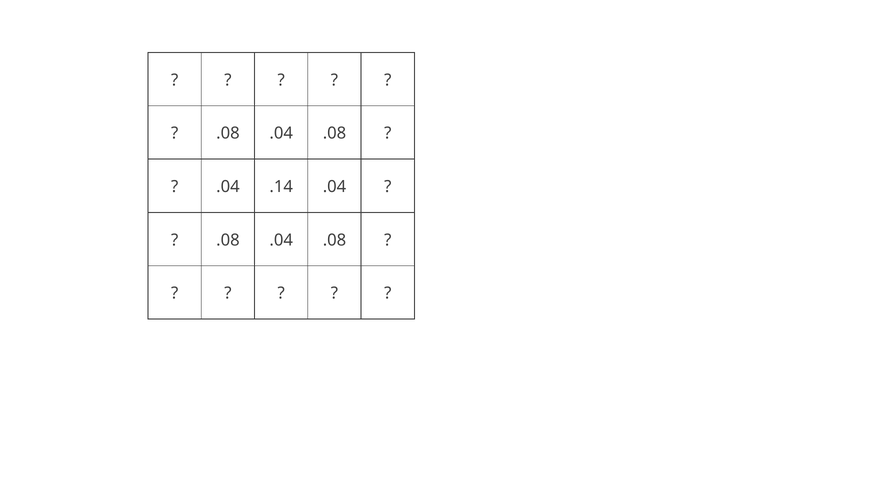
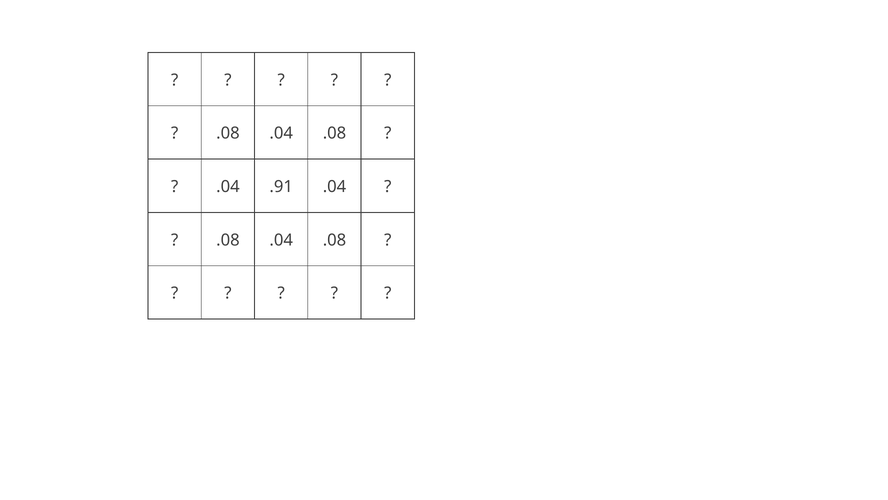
.14: .14 -> .91 (281, 187)
